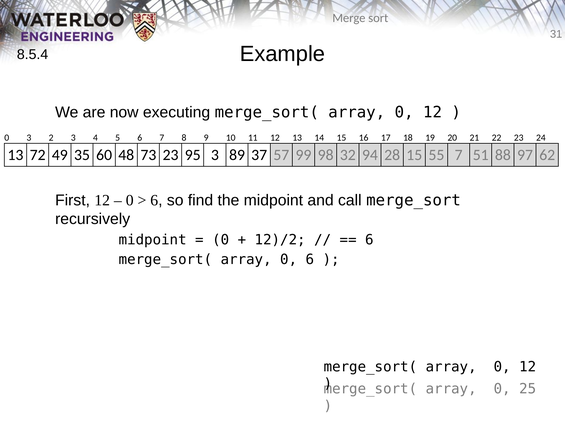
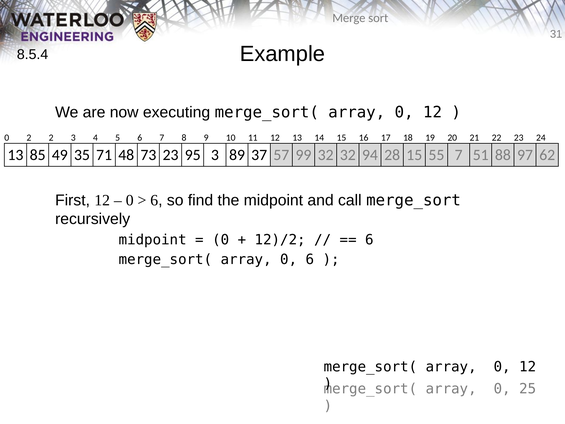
0 3: 3 -> 2 (29, 138)
72: 72 -> 85 (38, 155)
60: 60 -> 71 (104, 155)
99 98: 98 -> 32 (326, 155)
